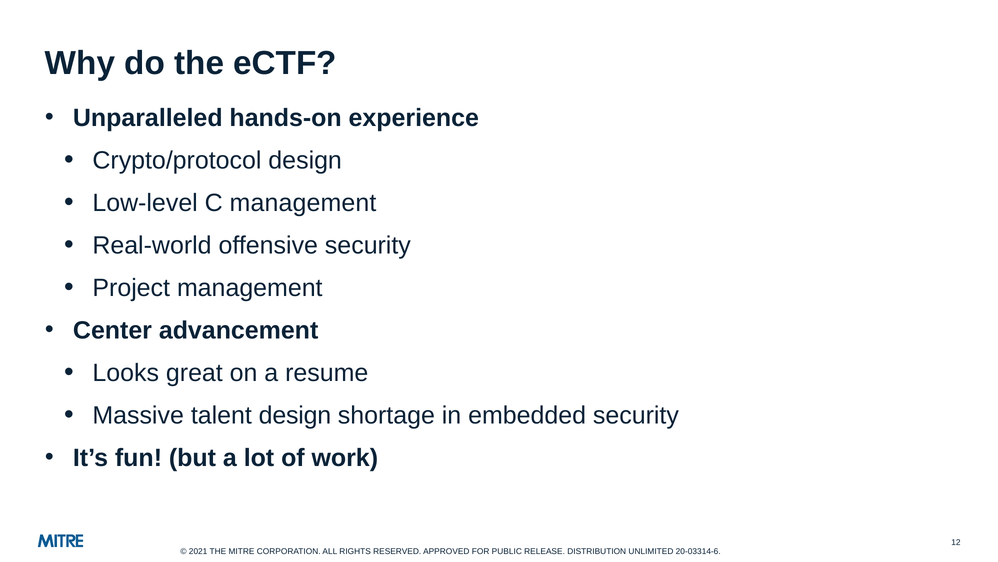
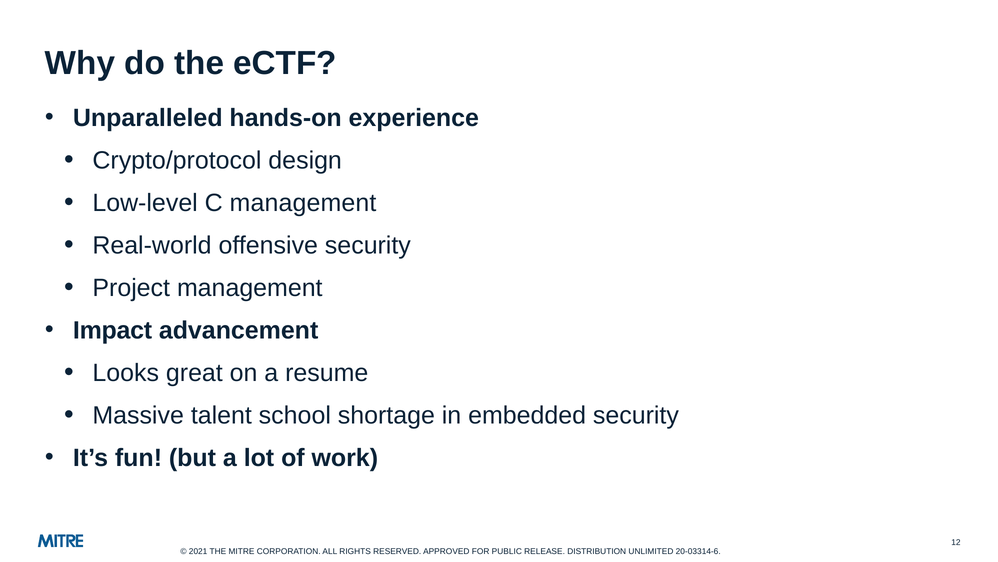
Center: Center -> Impact (113, 330)
talent design: design -> school (295, 415)
